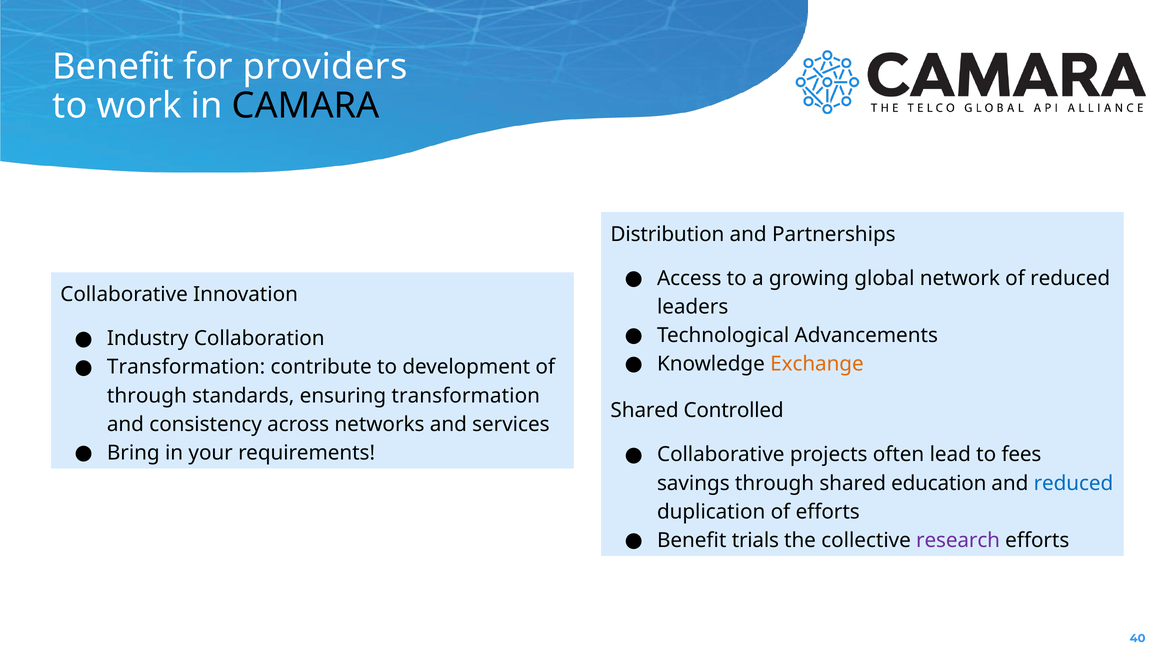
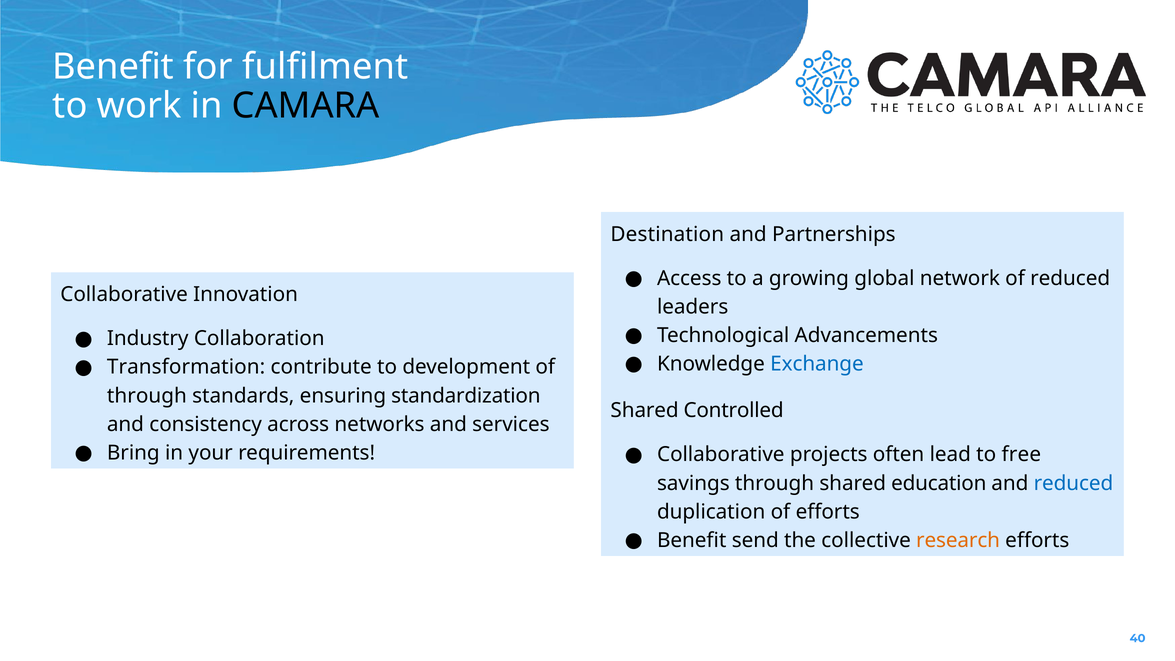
providers: providers -> fulfilment (325, 67)
Distribution: Distribution -> Destination (667, 234)
Exchange colour: orange -> blue (817, 364)
ensuring transformation: transformation -> standardization (466, 396)
fees: fees -> free (1021, 455)
trials: trials -> send (755, 541)
research colour: purple -> orange (958, 541)
